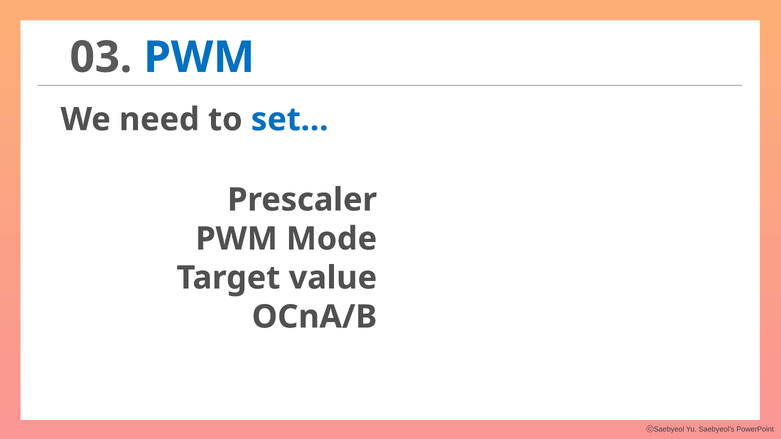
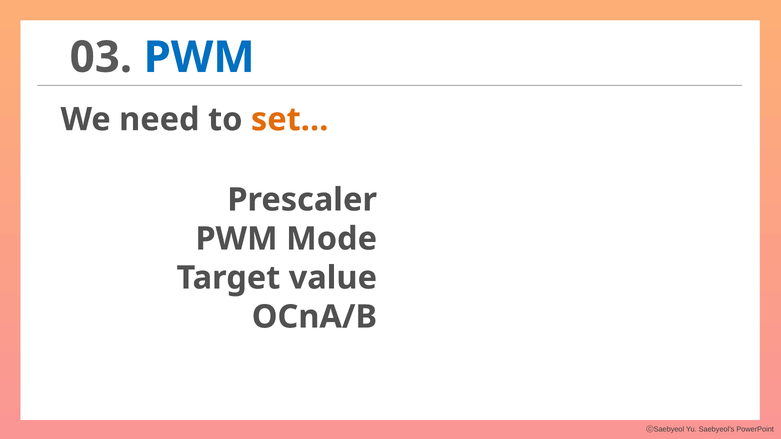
set… colour: blue -> orange (290, 120)
